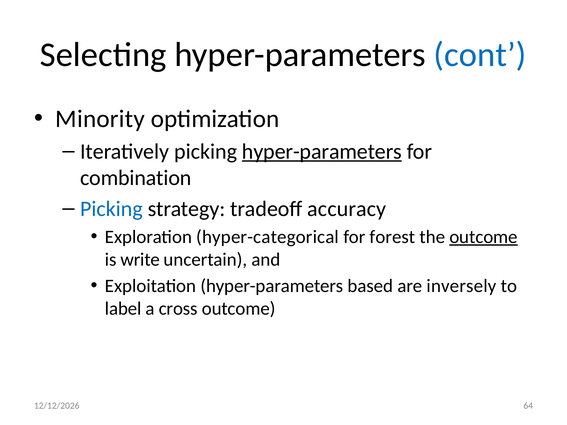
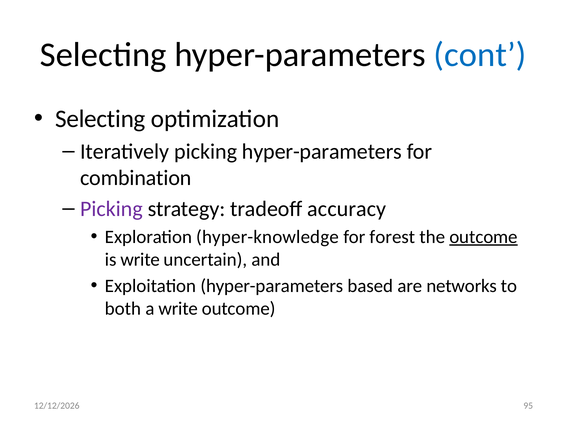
Minority: Minority -> Selecting (100, 119)
hyper-parameters underline: present -> none (322, 152)
Picking colour: blue -> purple (111, 209)
hyper-categorical: hyper-categorical -> hyper-knowledge (268, 237)
inversely: inversely -> networks (462, 286)
label: label -> both (123, 309)
a cross: cross -> write (178, 309)
64: 64 -> 95 (528, 406)
